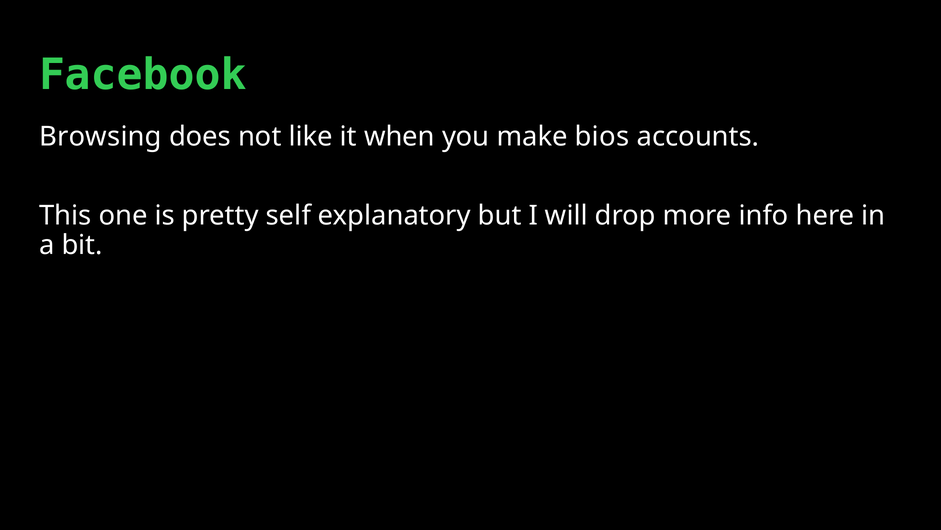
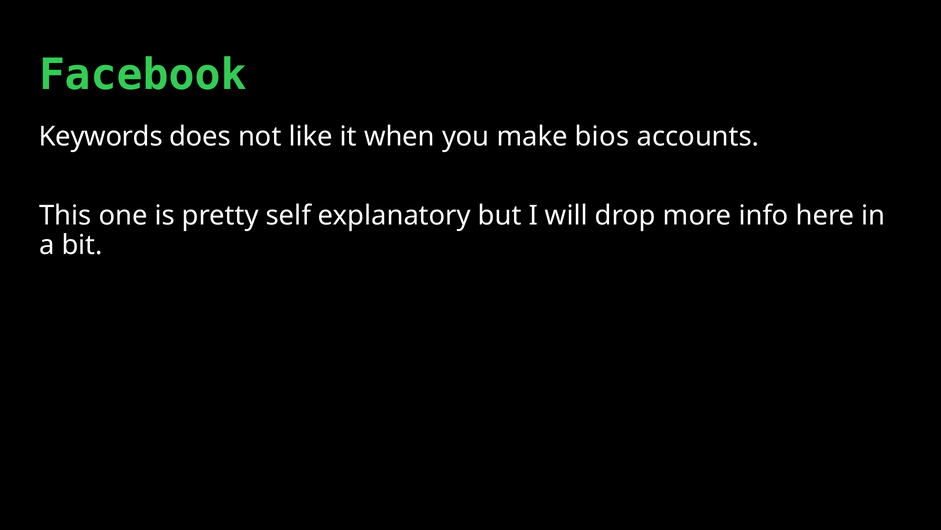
Browsing: Browsing -> Keywords (101, 137)
